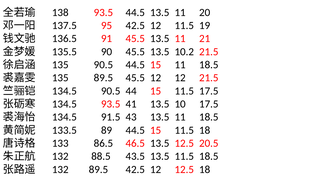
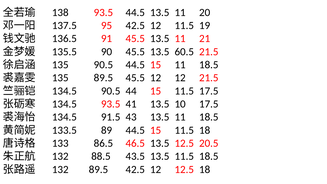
10.2: 10.2 -> 60.5 (184, 52)
